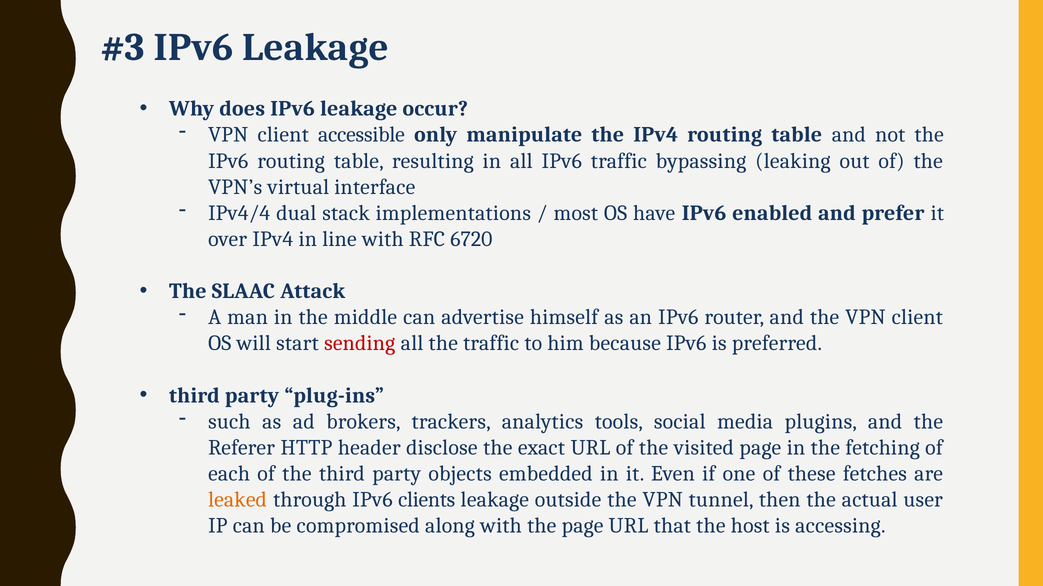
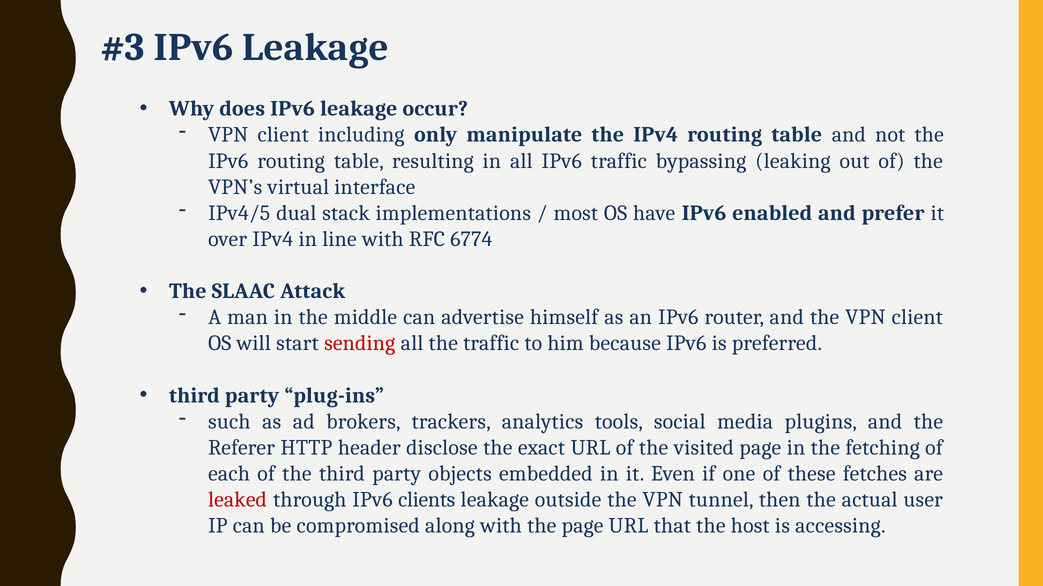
accessible: accessible -> including (361, 135)
IPv4/4: IPv4/4 -> IPv4/5 (239, 213)
6720: 6720 -> 6774 (471, 239)
leaked colour: orange -> red (238, 500)
